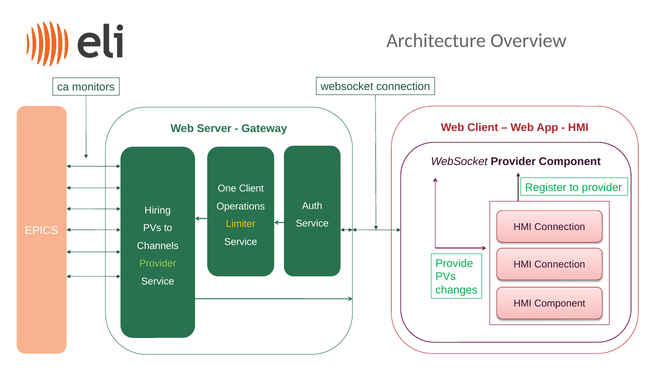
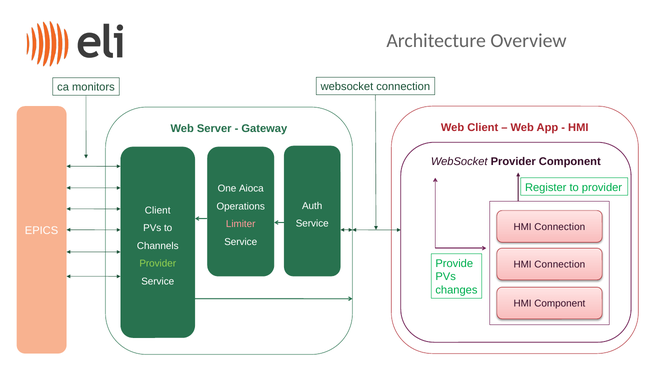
One Client: Client -> Aioca (251, 189)
Hiring: Hiring -> Client (158, 211)
Limiter colour: yellow -> pink (241, 224)
